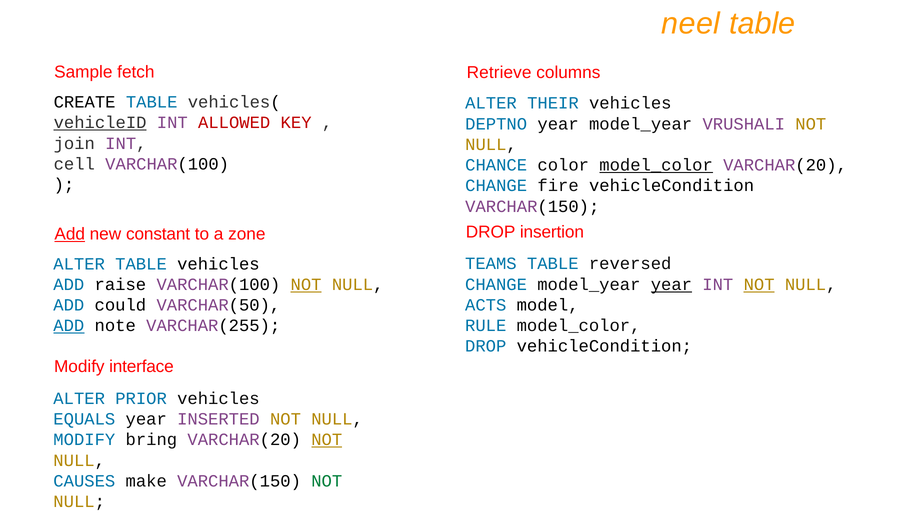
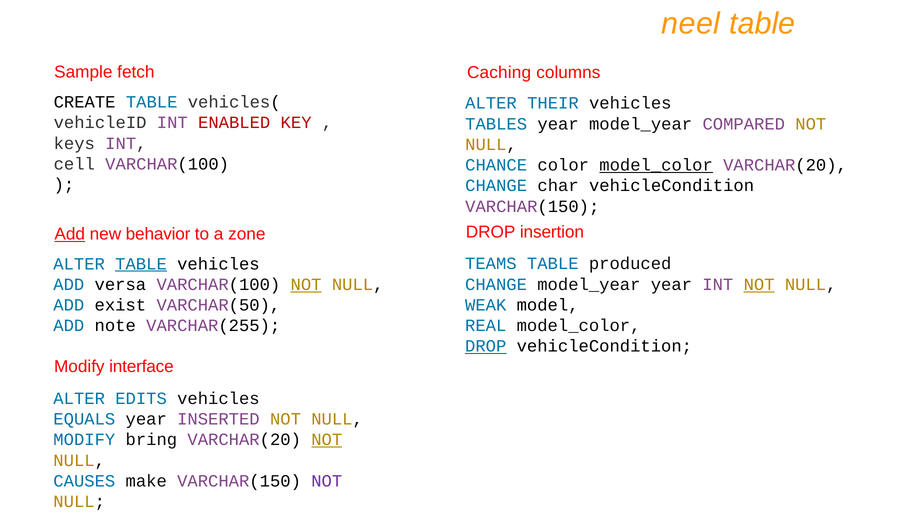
Retrieve: Retrieve -> Caching (499, 72)
vehicleID underline: present -> none (100, 123)
ALLOWED: ALLOWED -> ENABLED (234, 123)
DEPTNO: DEPTNO -> TABLES (496, 124)
VRUSHALI: VRUSHALI -> COMPARED (744, 124)
join: join -> keys (74, 143)
fire: fire -> char (558, 186)
constant: constant -> behavior (158, 234)
TABLE underline: none -> present (141, 264)
reversed: reversed -> produced (630, 264)
raise: raise -> versa (120, 284)
year underline: present -> none (671, 284)
could: could -> exist (120, 305)
ACTS: ACTS -> WEAK (486, 305)
ADD underline: present -> none (69, 326)
RULE: RULE -> REAL (486, 326)
DROP underline: none -> present (486, 346)
PRIOR: PRIOR -> EDITS (141, 398)
NOT colour: green -> purple (327, 481)
